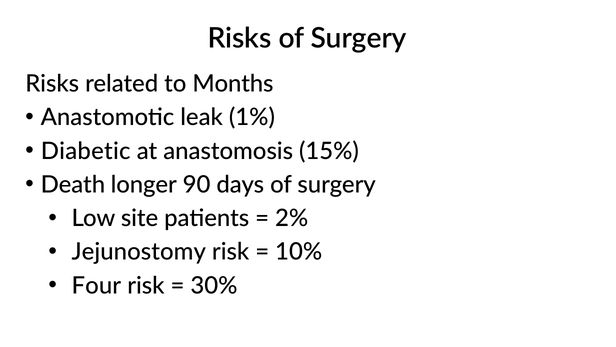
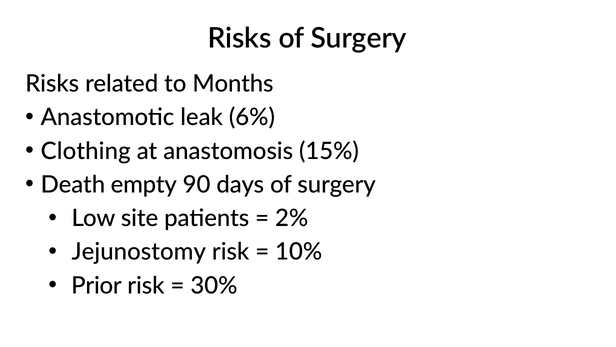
1%: 1% -> 6% (252, 117)
Diabetic: Diabetic -> Clothing (86, 151)
longer: longer -> empty (144, 185)
Four: Four -> Prior (96, 285)
